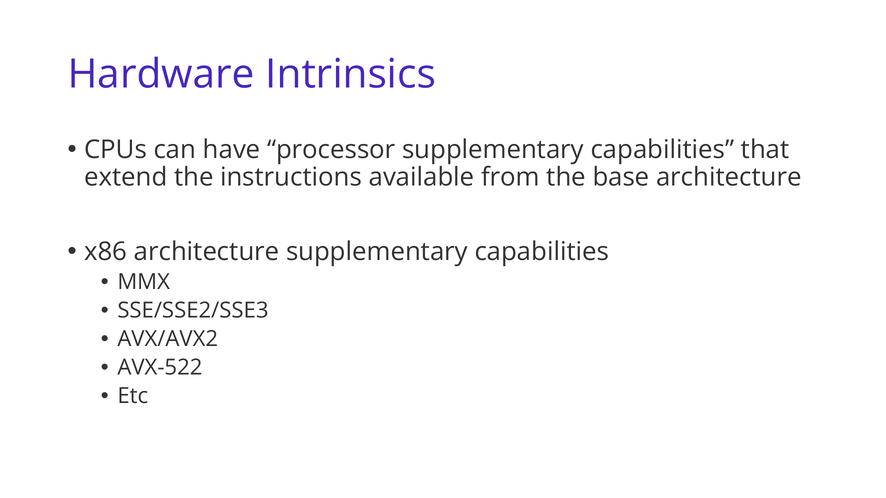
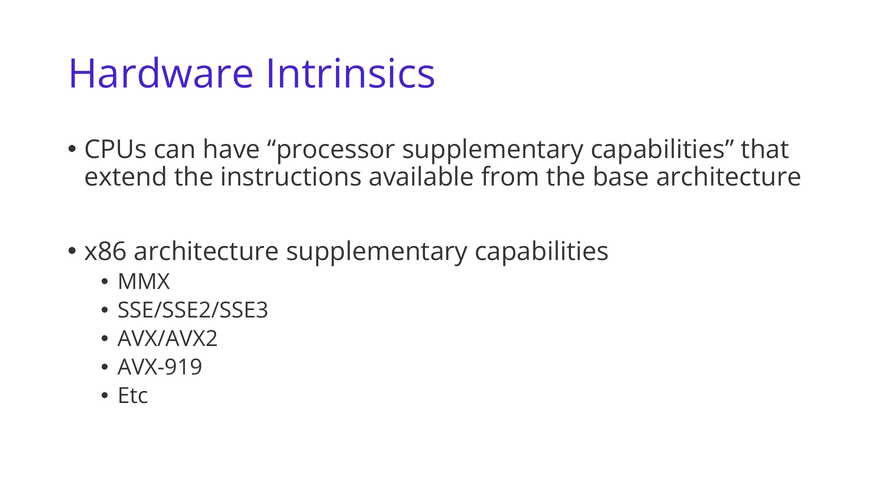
AVX-522: AVX-522 -> AVX-919 (160, 368)
